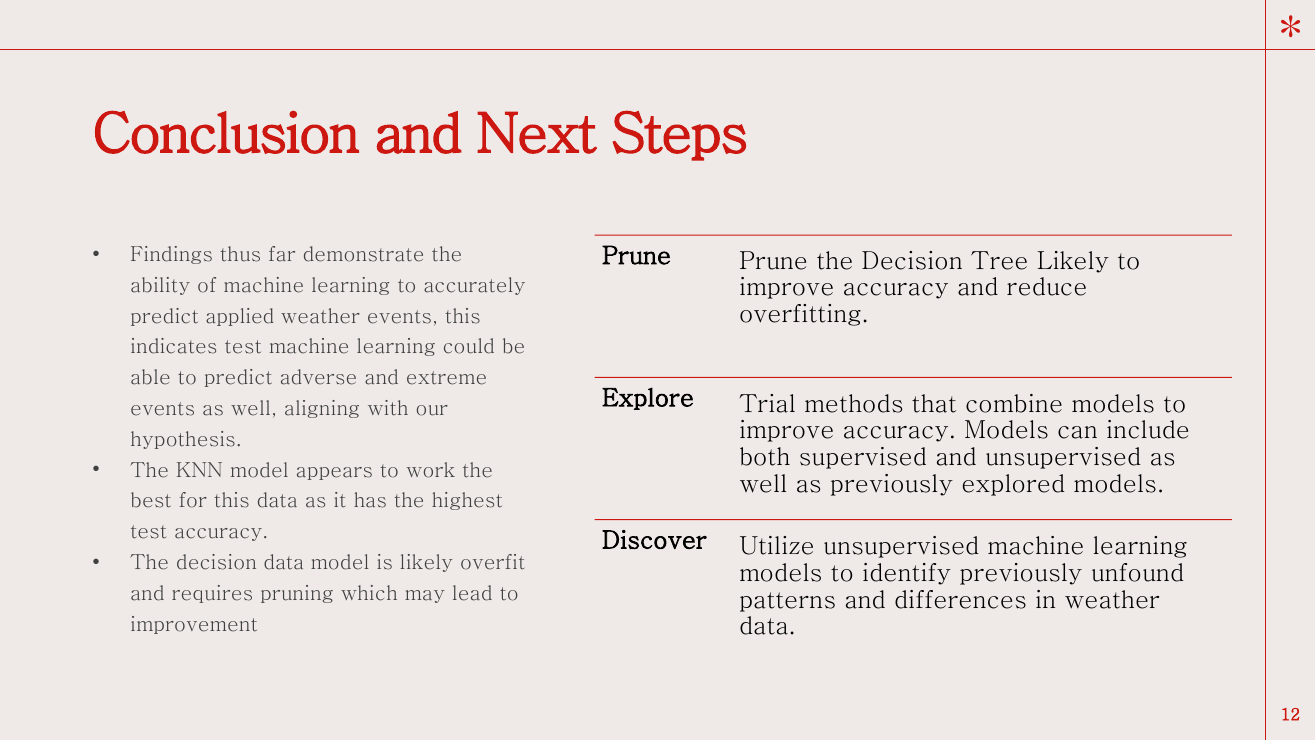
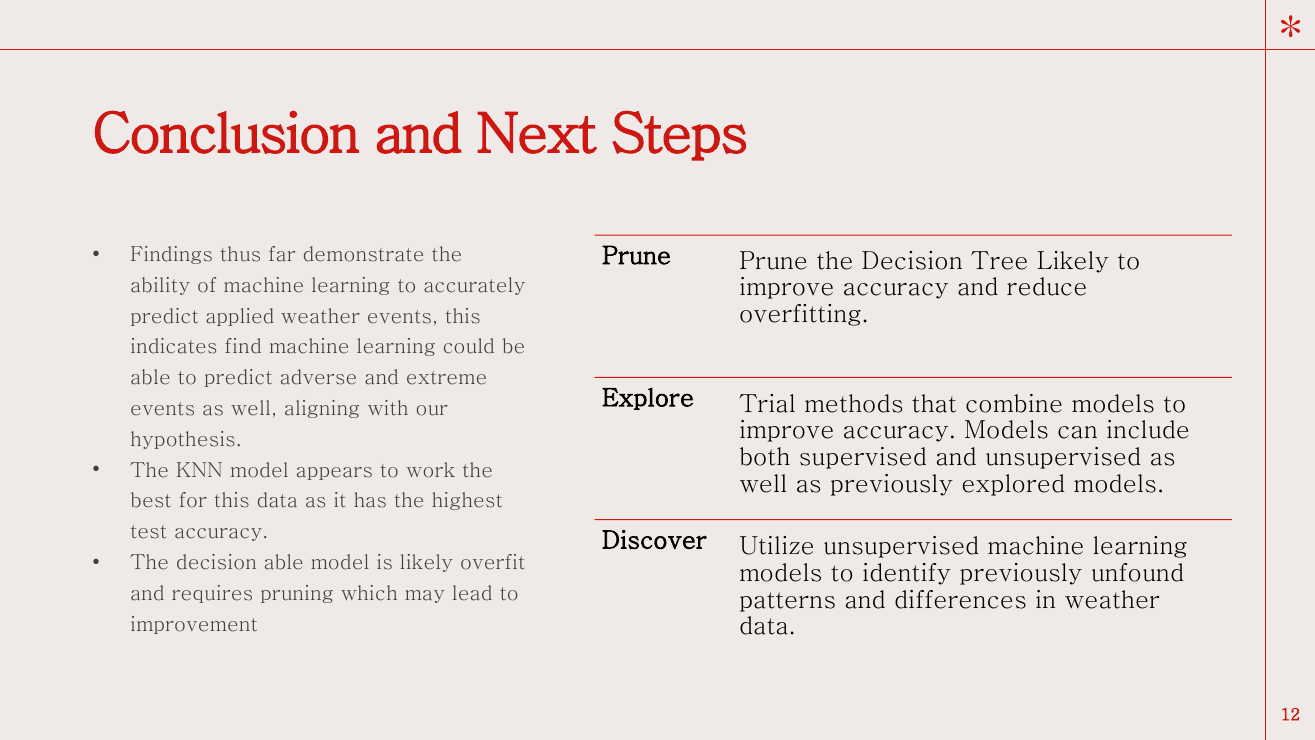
indicates test: test -> find (243, 347)
decision data: data -> able (284, 563)
